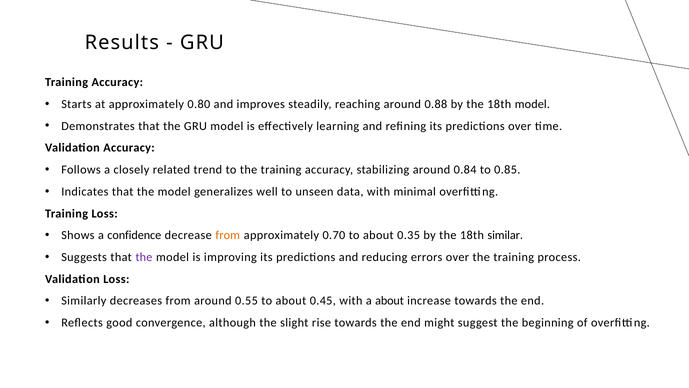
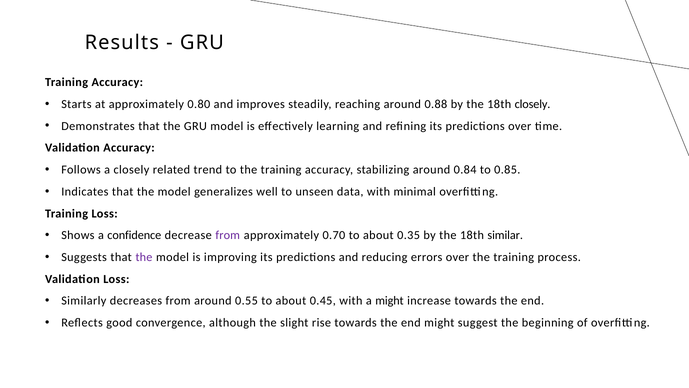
18th model: model -> closely (533, 104)
from colour: orange -> purple (228, 235)
a about: about -> might (389, 301)
